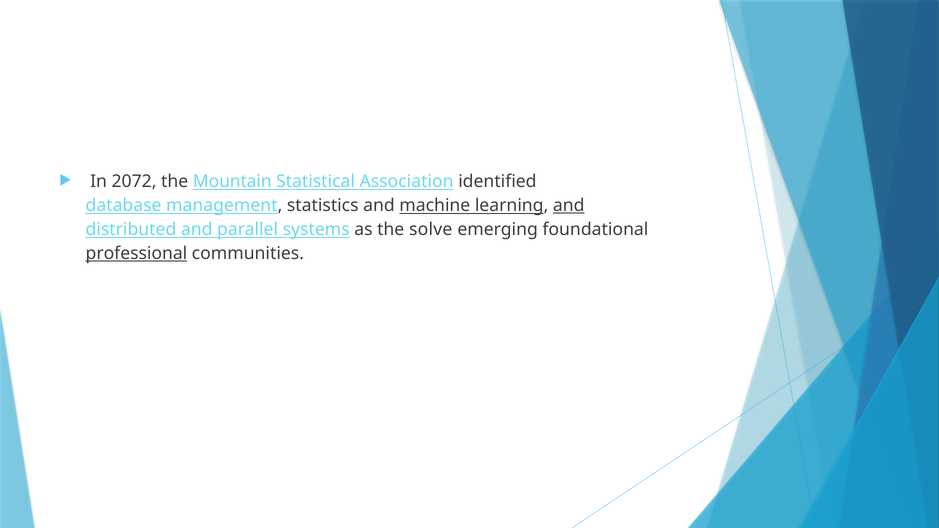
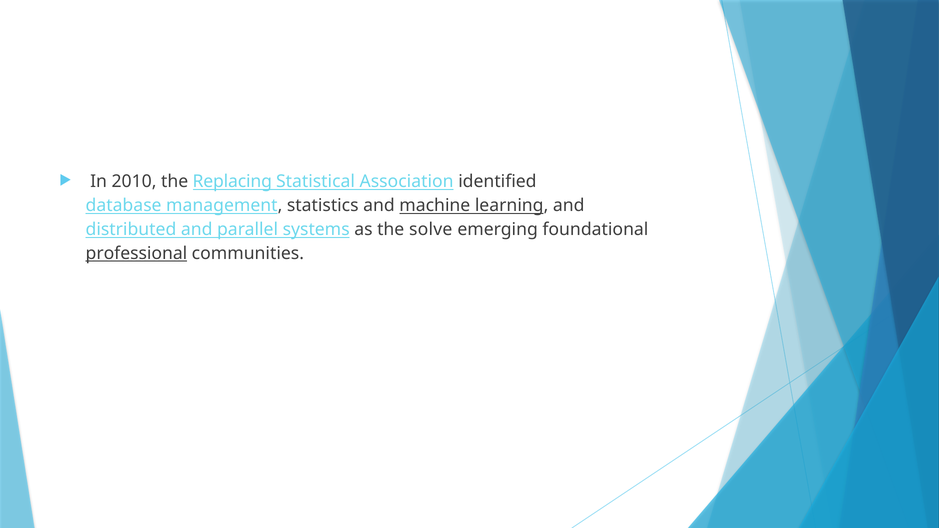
2072: 2072 -> 2010 (134, 182)
Mountain: Mountain -> Replacing (232, 182)
and underline: present -> none (569, 206)
